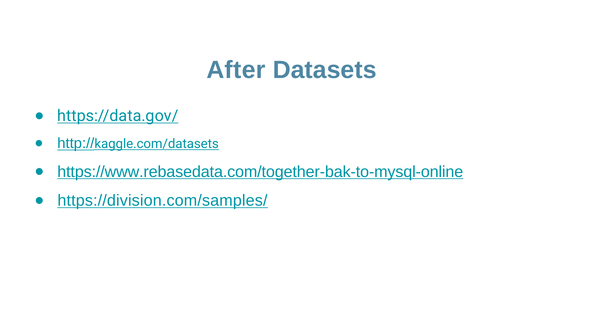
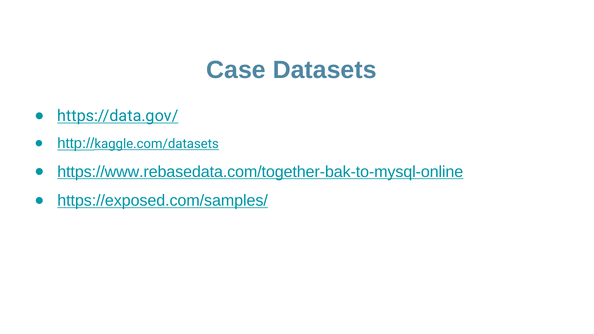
After: After -> Case (236, 70)
https://division.com/samples/: https://division.com/samples/ -> https://exposed.com/samples/ (163, 201)
